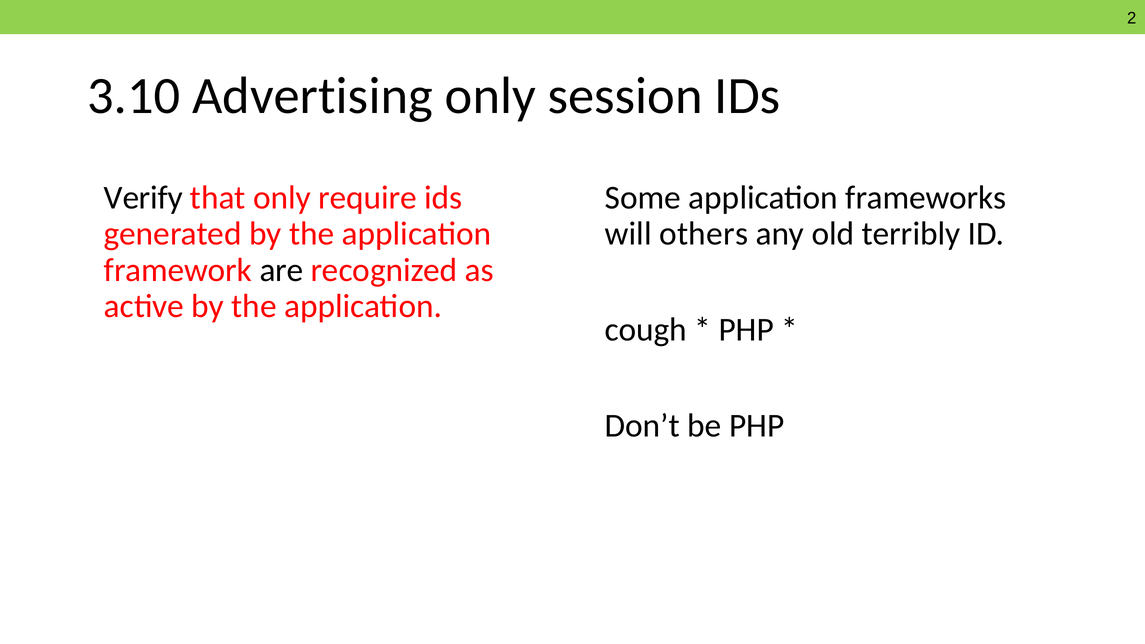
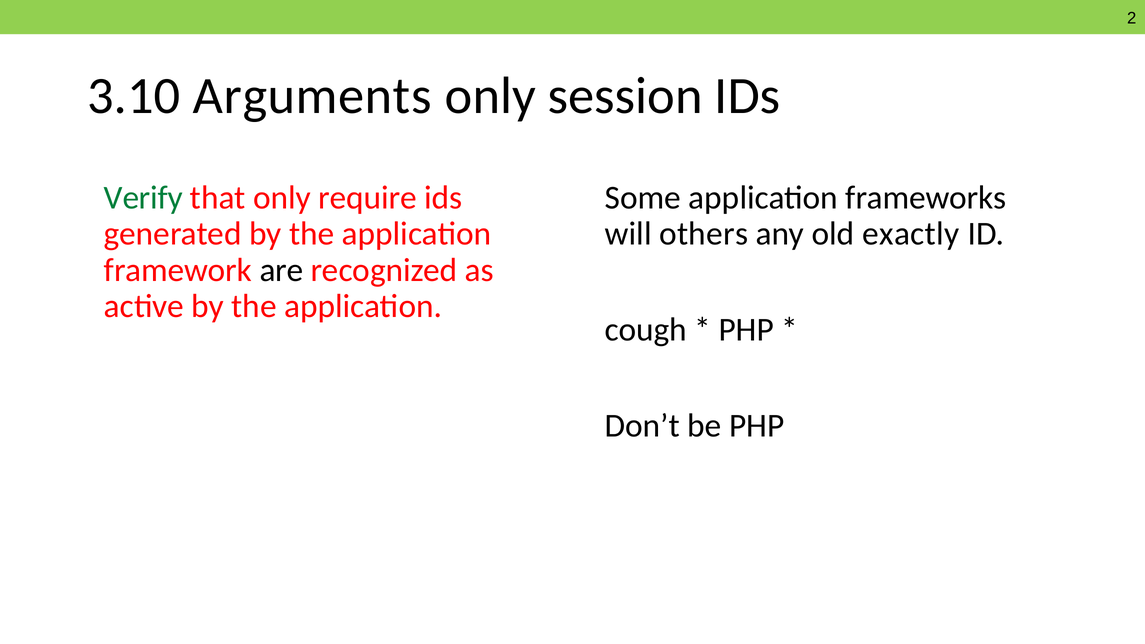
Advertising: Advertising -> Arguments (312, 96)
Verify colour: black -> green (143, 198)
terribly: terribly -> exactly (911, 234)
